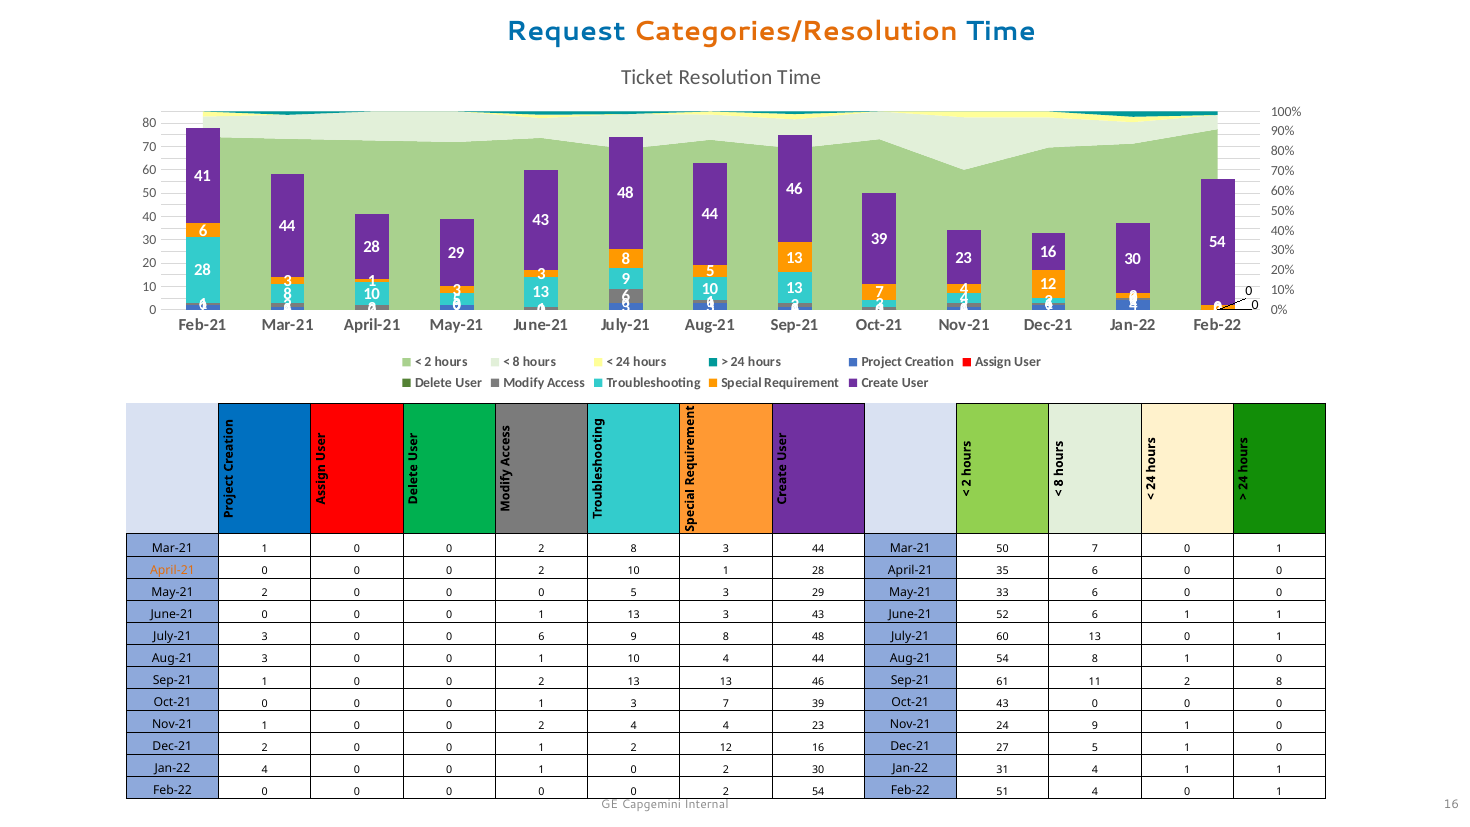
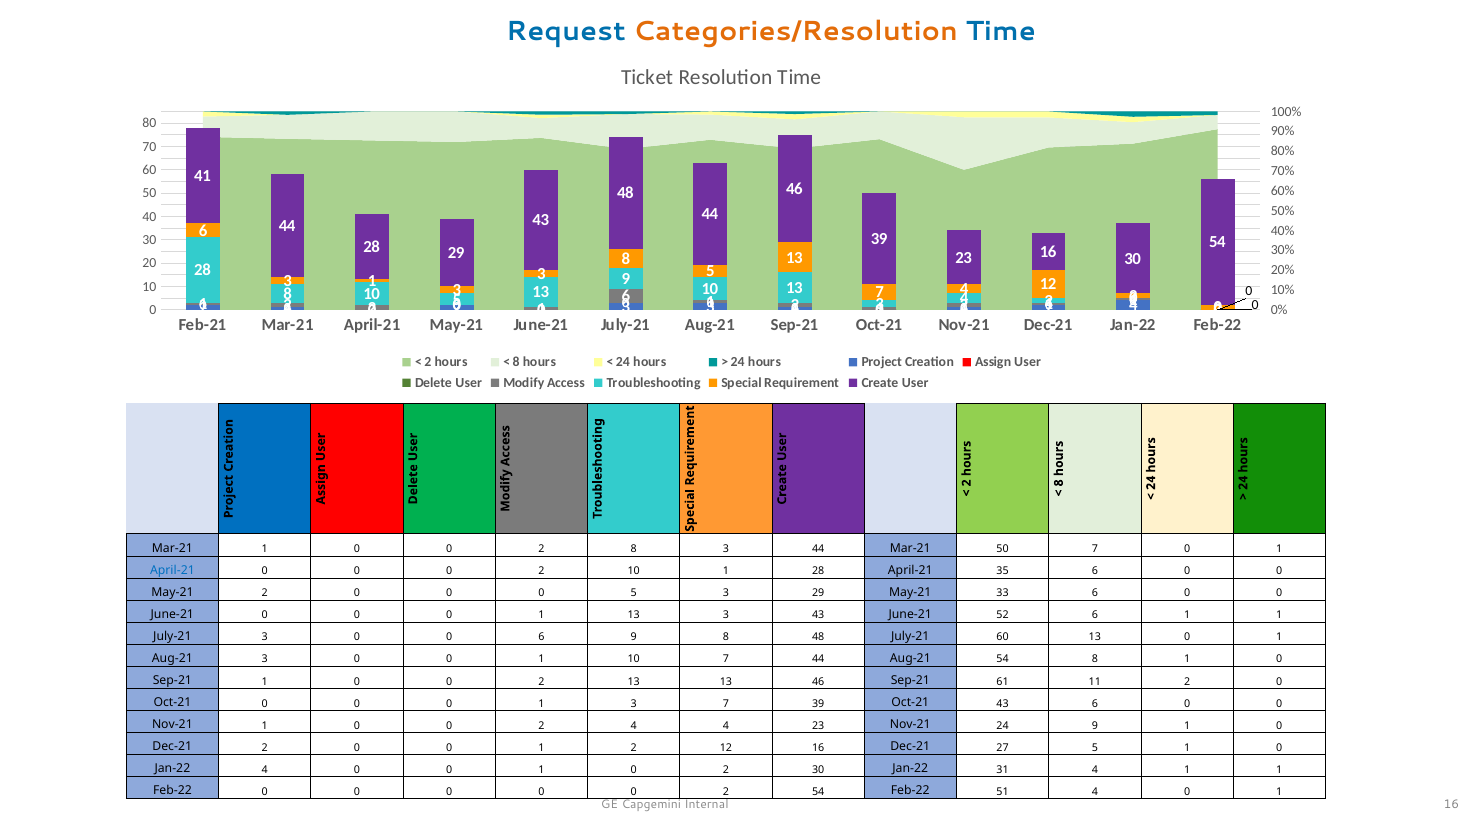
April-21 colour: orange -> blue (172, 570)
10 4: 4 -> 7 (726, 659)
11 2 8: 8 -> 0 (1279, 681)
43 0: 0 -> 6 (1095, 703)
